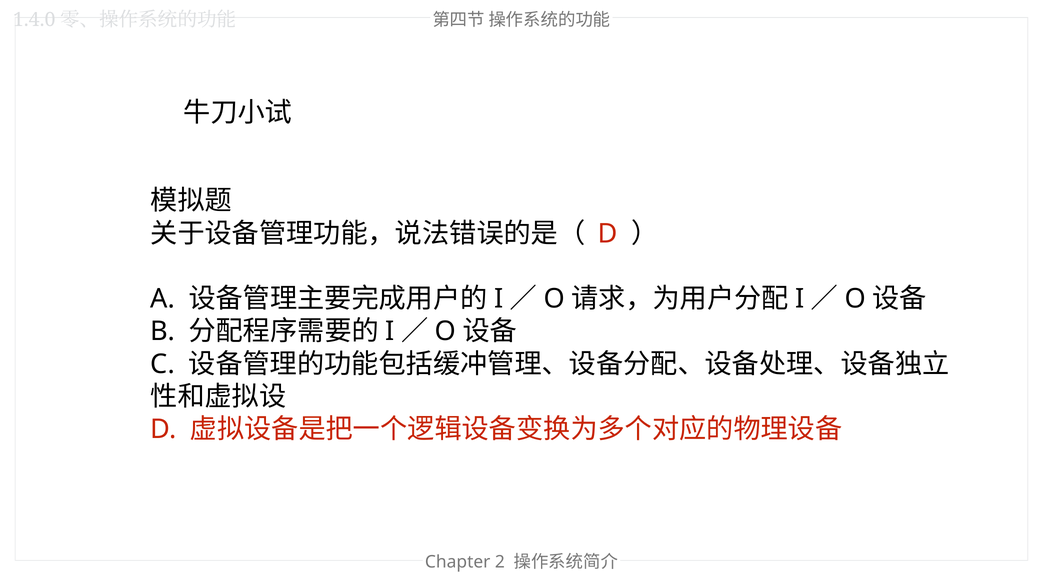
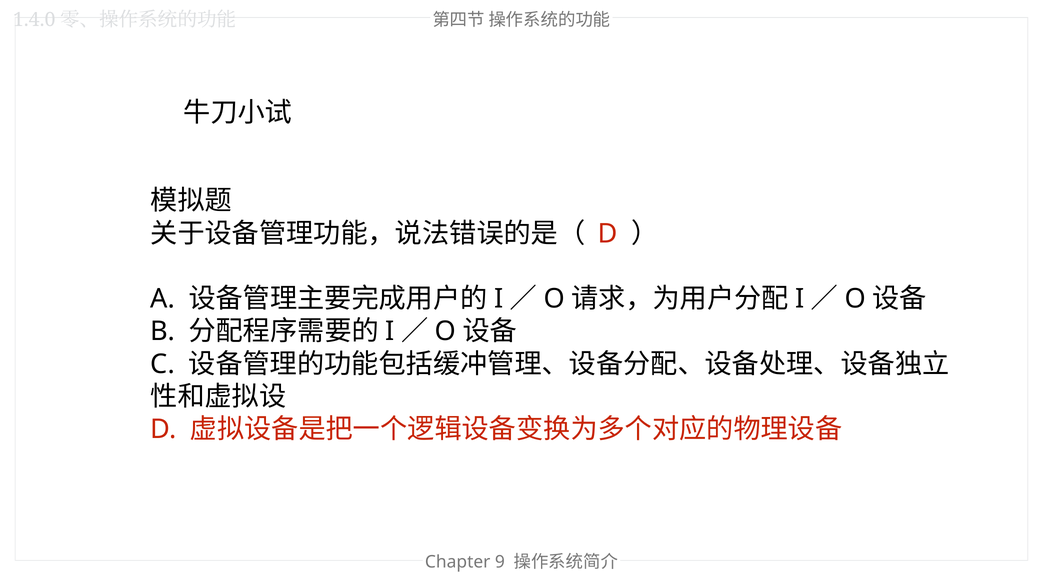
2: 2 -> 9 (500, 562)
